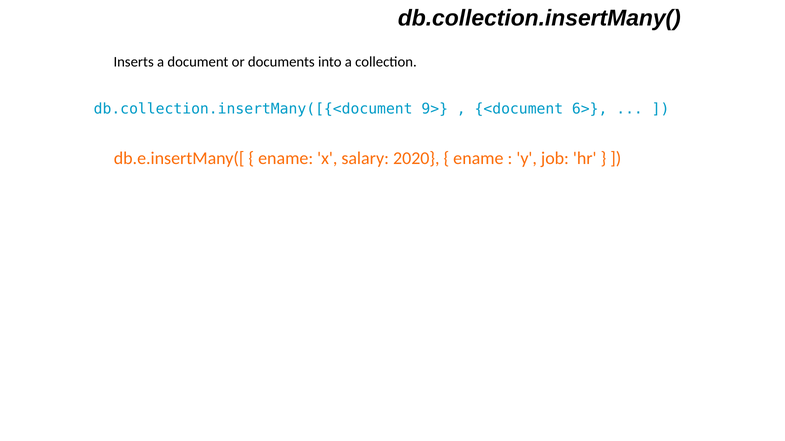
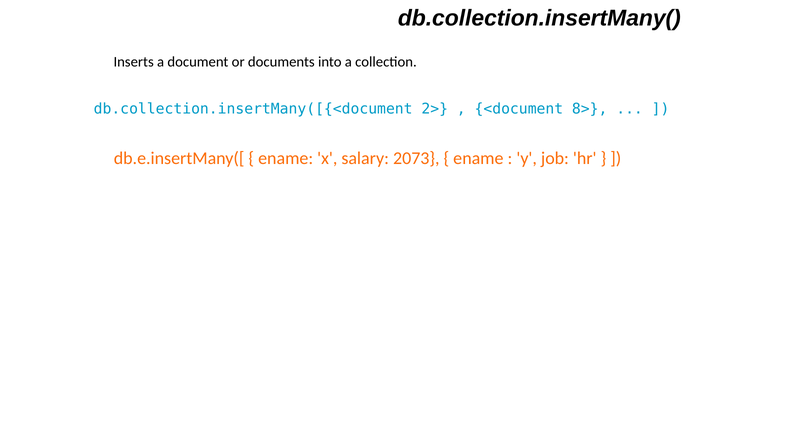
9>: 9> -> 2> (435, 109)
6>: 6> -> 8> (590, 109)
2020: 2020 -> 2073 (416, 159)
